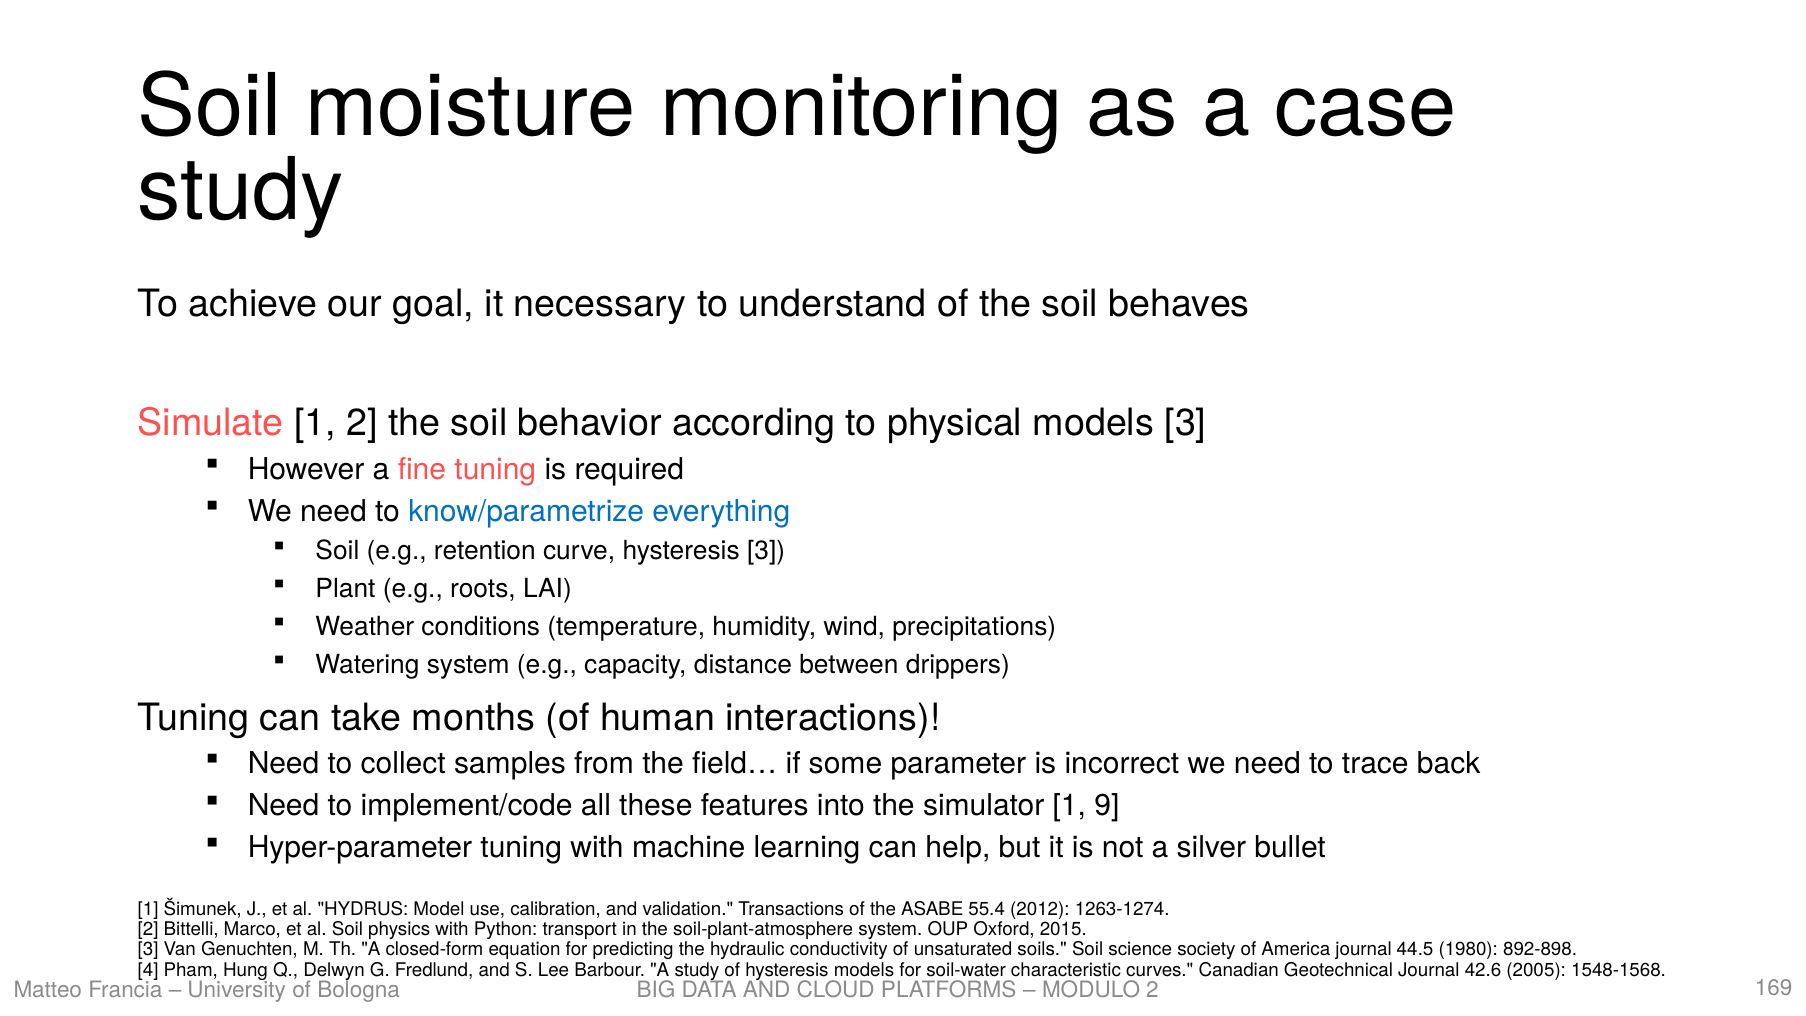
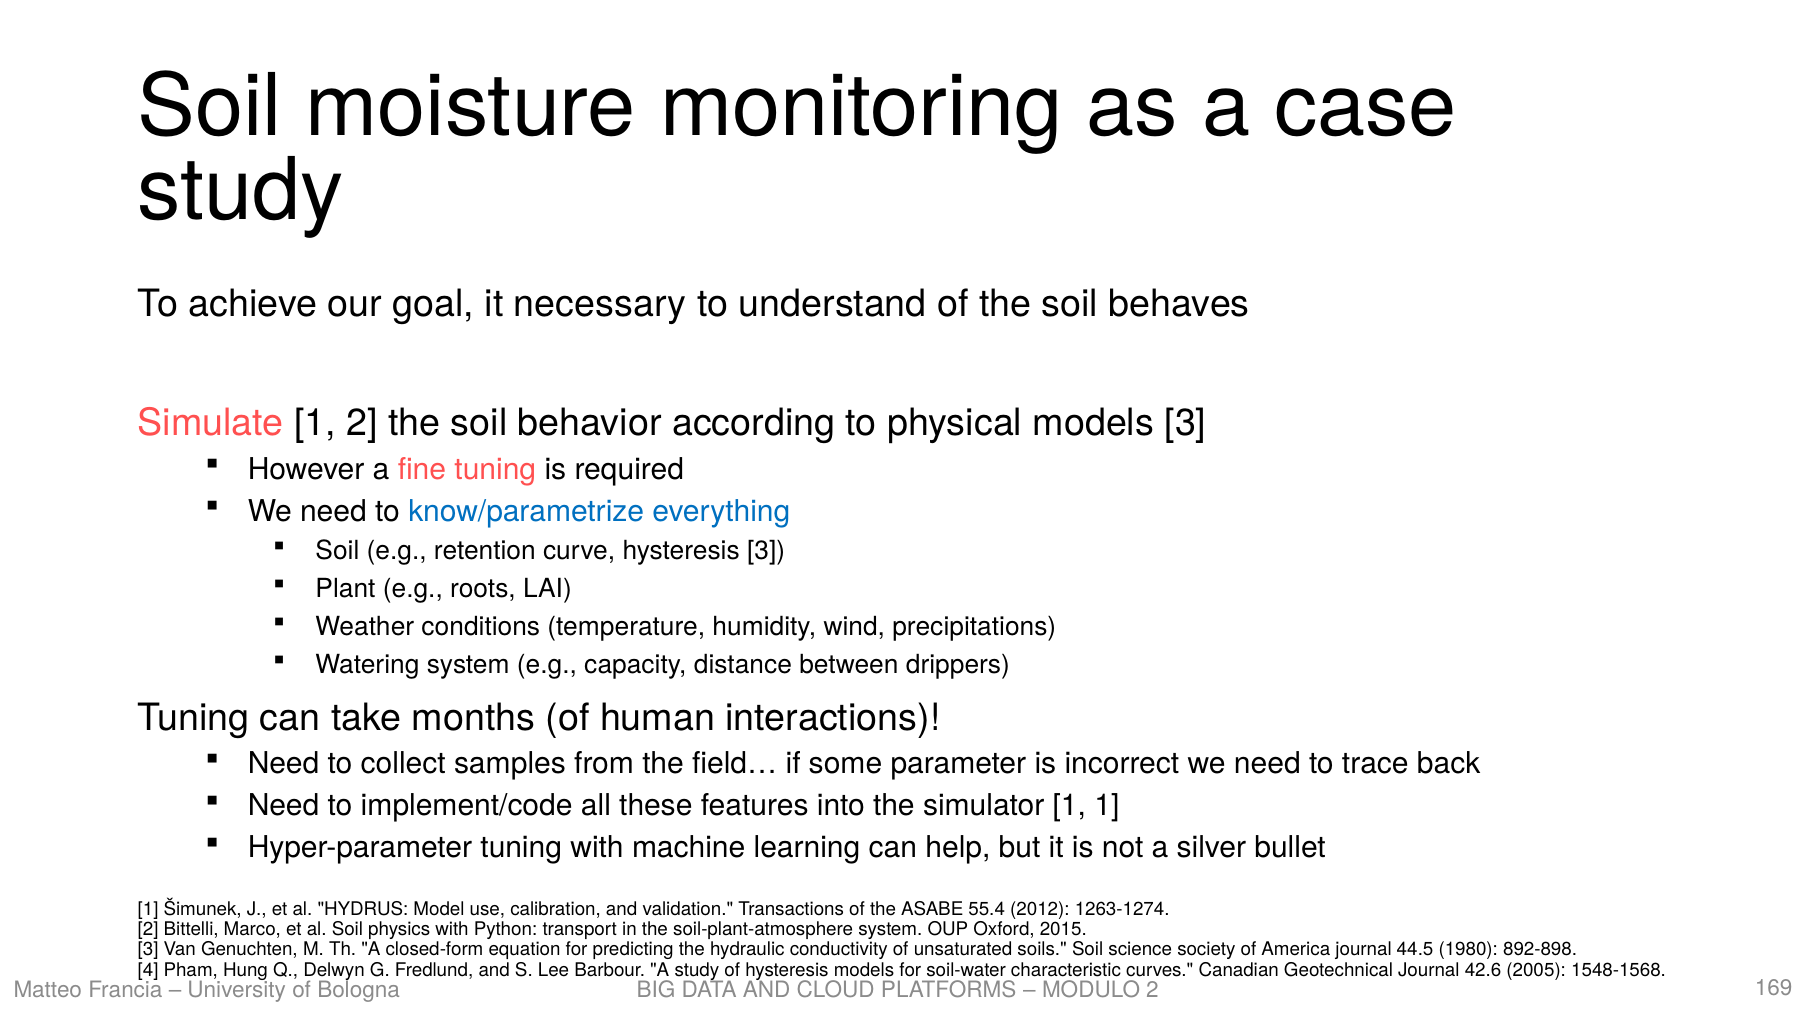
1 9: 9 -> 1 (1107, 806)
